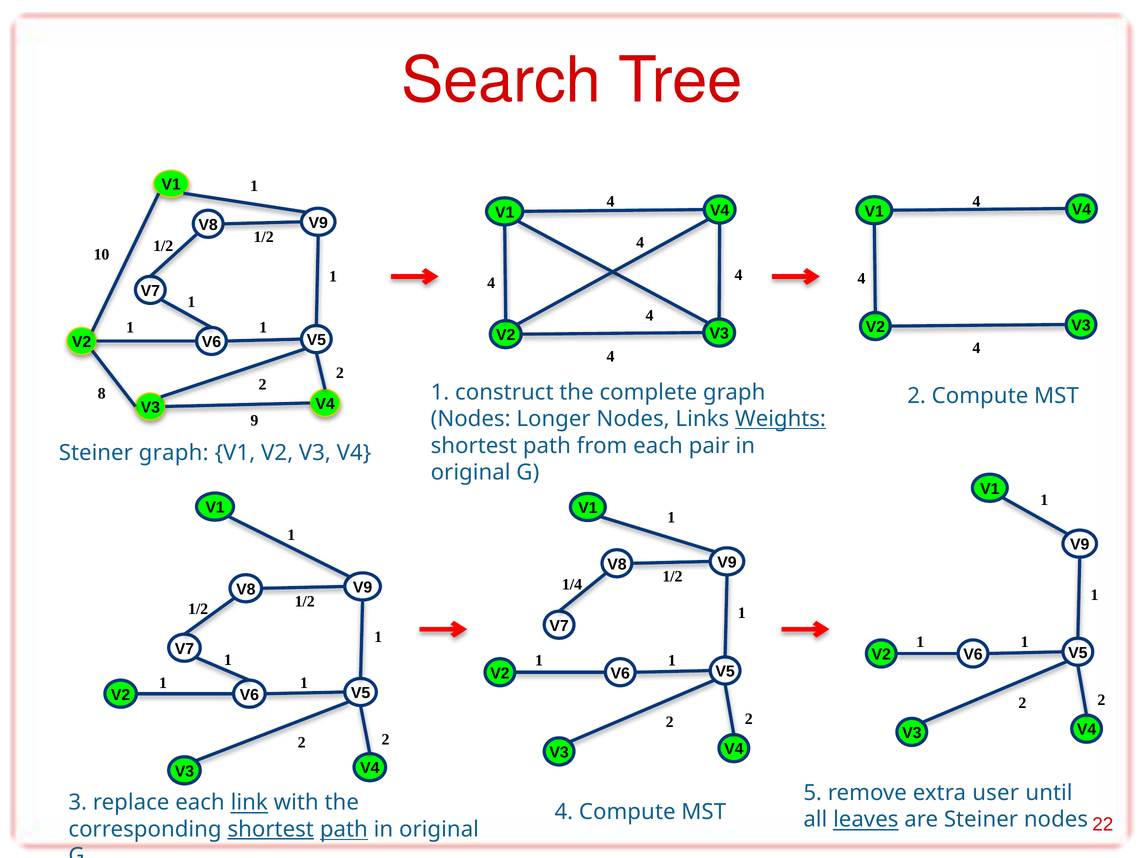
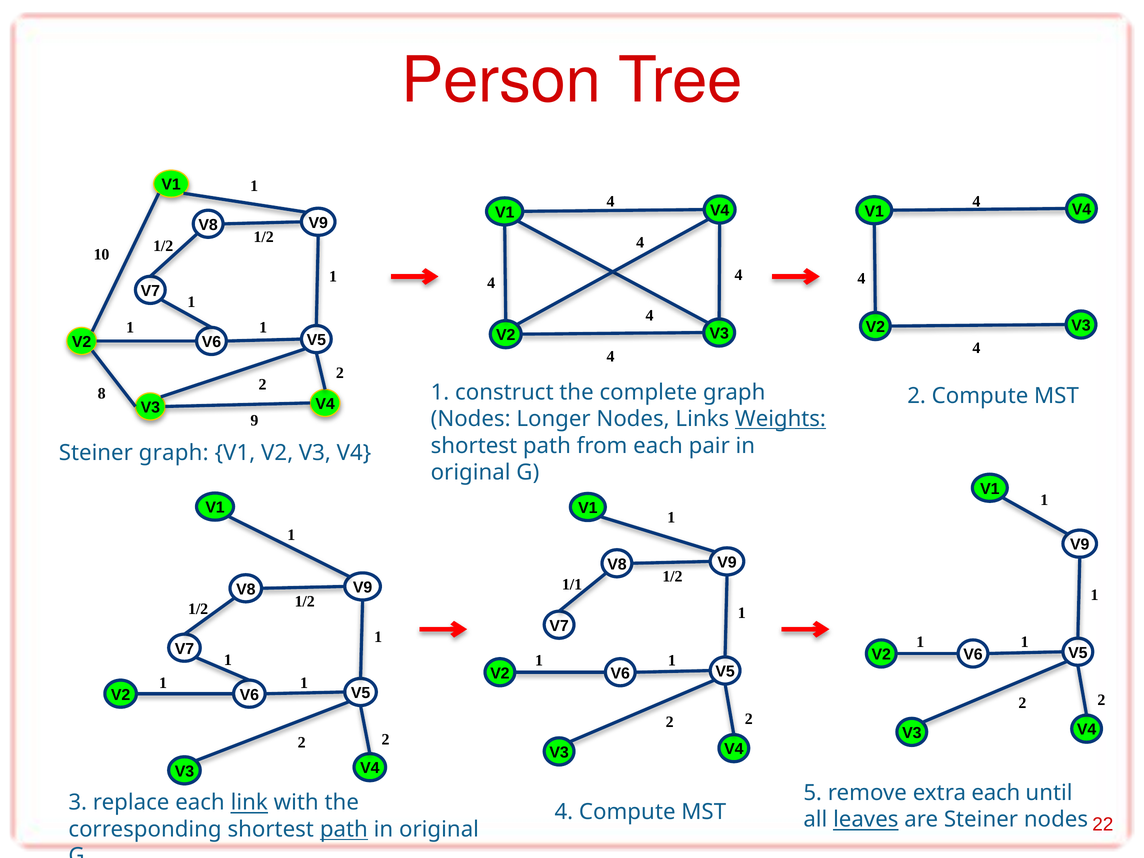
Search: Search -> Person (501, 81)
1/4: 1/4 -> 1/1 (572, 585)
extra user: user -> each (996, 793)
shortest underline: present -> none (271, 829)
